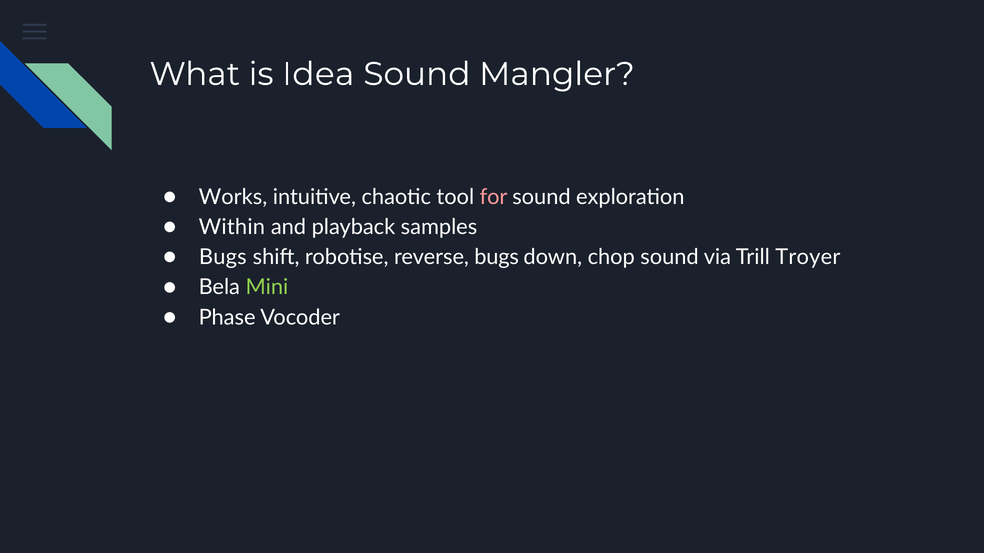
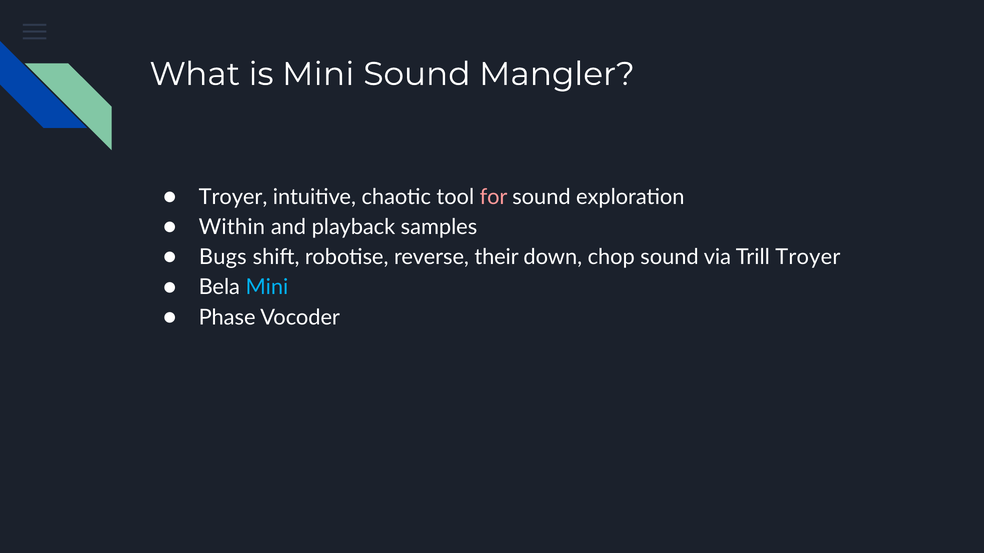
is Idea: Idea -> Mini (318, 74)
Works: Works -> Troyer (233, 197)
reverse bugs: bugs -> their (497, 257)
Mini colour: light green -> light blue (267, 287)
